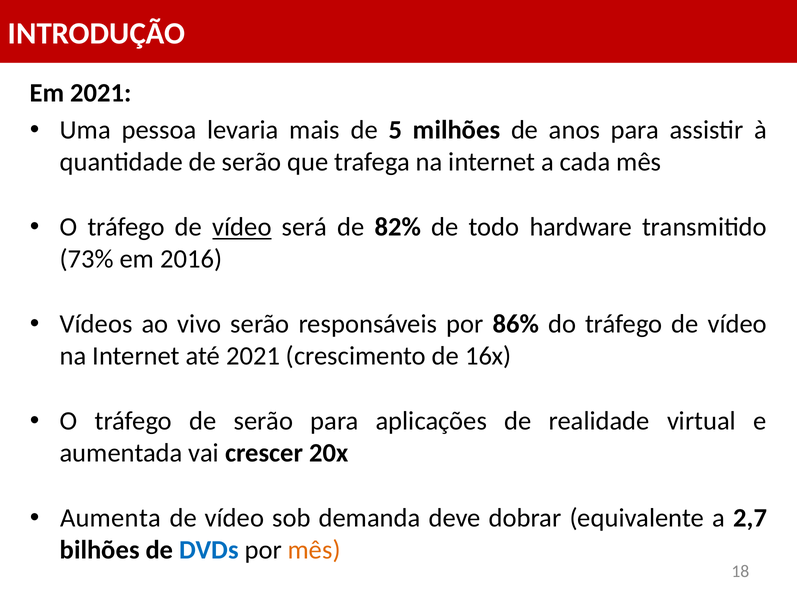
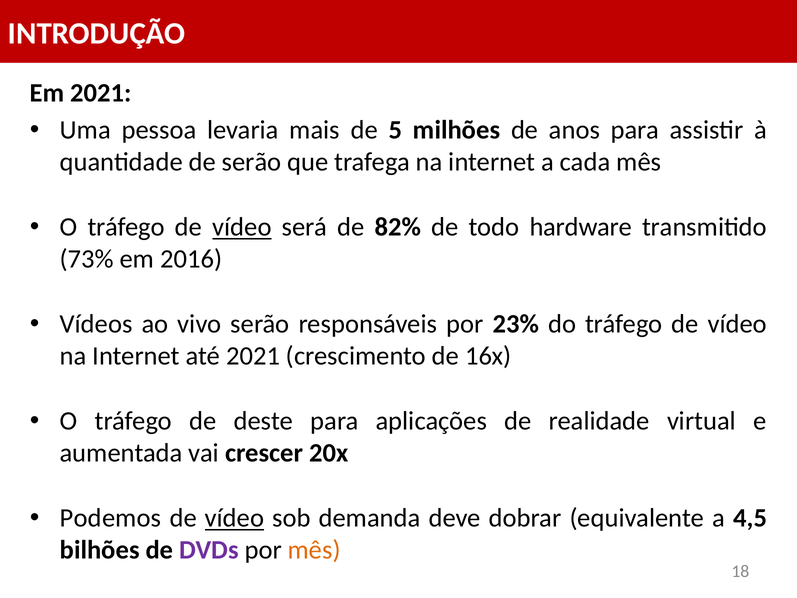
86%: 86% -> 23% (516, 324)
tráfego de serão: serão -> deste (263, 421)
Aumenta: Aumenta -> Podemos (111, 518)
vídeo underline: none -> present (234, 518)
2,7: 2,7 -> 4,5 (750, 518)
DVDs colour: blue -> purple (209, 550)
